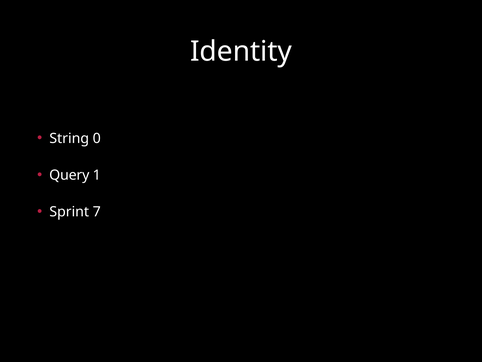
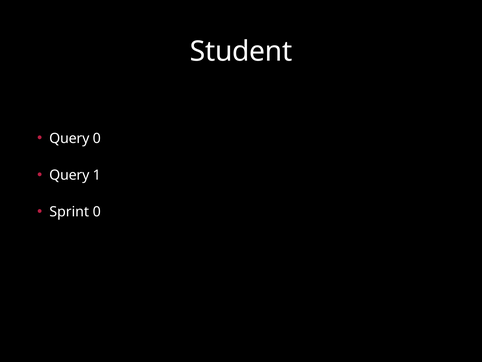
Identity: Identity -> Student (241, 51)
String: String -> Query (69, 138)
Sprint 7: 7 -> 0 (97, 212)
